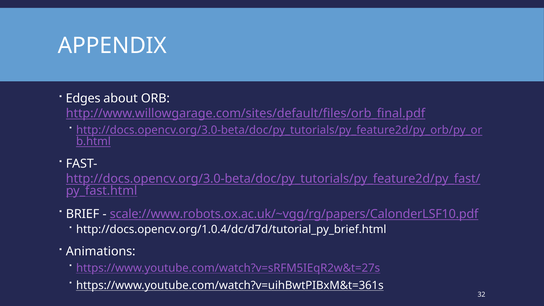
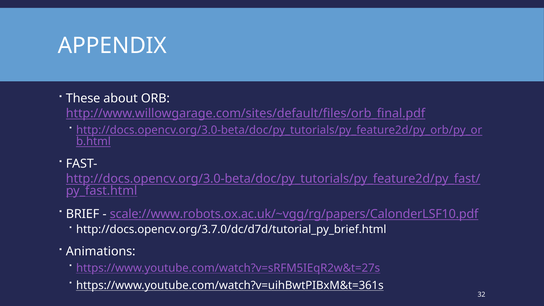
Edges: Edges -> These (83, 98)
http://docs.opencv.org/1.0.4/dc/d7d/tutorial_py_brief.html: http://docs.opencv.org/1.0.4/dc/d7d/tutorial_py_brief.html -> http://docs.opencv.org/3.7.0/dc/d7d/tutorial_py_brief.html (231, 230)
